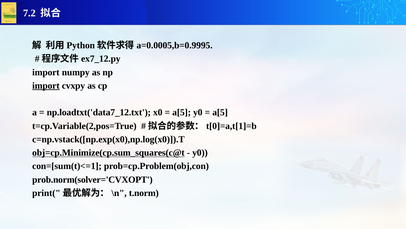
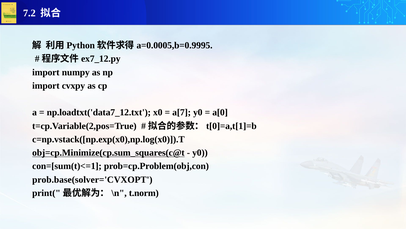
import underline: present -> none (46, 85)
a[5: a[5 -> a[7 (182, 112)
a[5: a[5 -> a[0 (220, 112)
prob.norm(solver='CVXOPT: prob.norm(solver='CVXOPT -> prob.base(solver='CVXOPT (92, 179)
